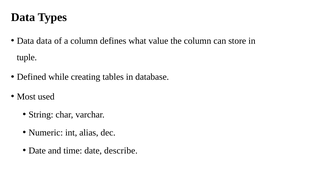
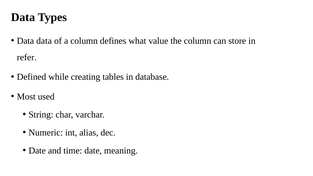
tuple: tuple -> refer (27, 57)
describe: describe -> meaning (121, 151)
